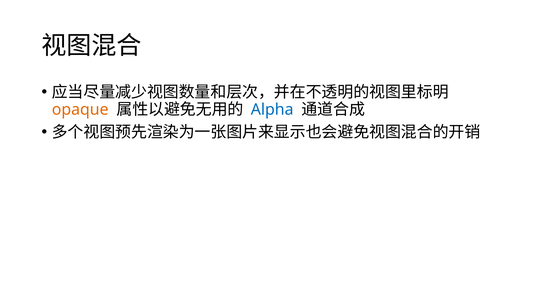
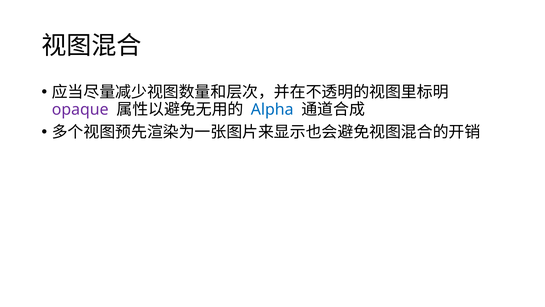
opaque colour: orange -> purple (80, 109)
